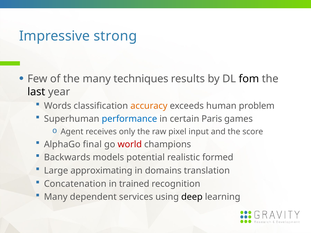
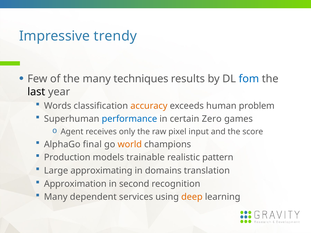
strong: strong -> trendy (115, 36)
fom colour: black -> blue (249, 79)
Paris: Paris -> Zero (212, 119)
world colour: red -> orange (130, 144)
Backwards: Backwards -> Production (67, 158)
potential: potential -> trainable (146, 158)
formed: formed -> pattern (218, 158)
Concatenation: Concatenation -> Approximation (75, 184)
trained: trained -> second (134, 184)
deep colour: black -> orange (192, 197)
